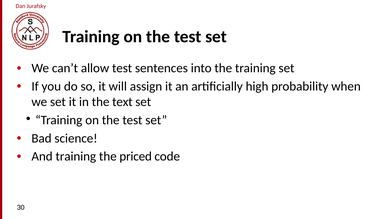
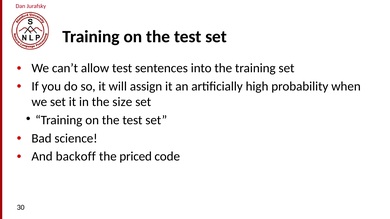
text: text -> size (122, 102)
And training: training -> backoff (76, 157)
